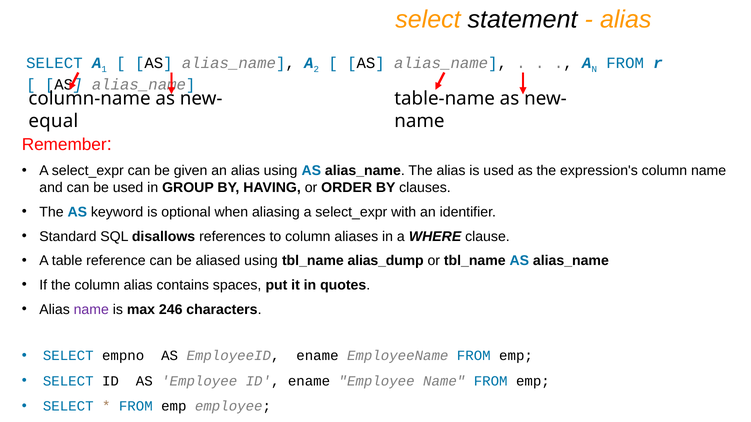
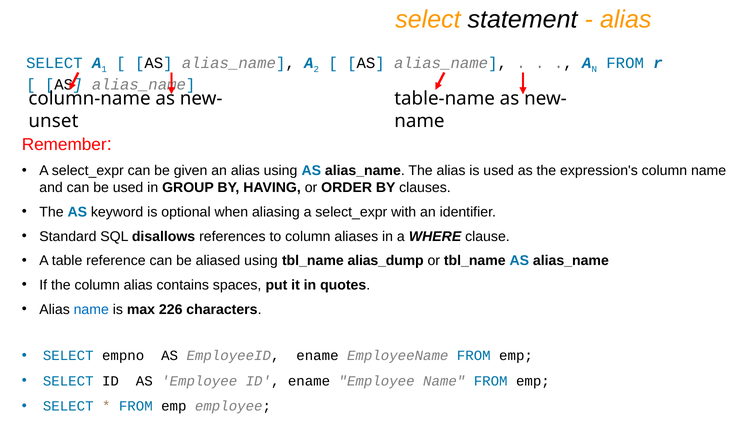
equal: equal -> unset (53, 121)
name colour: purple -> blue (91, 310)
246: 246 -> 226 (171, 310)
